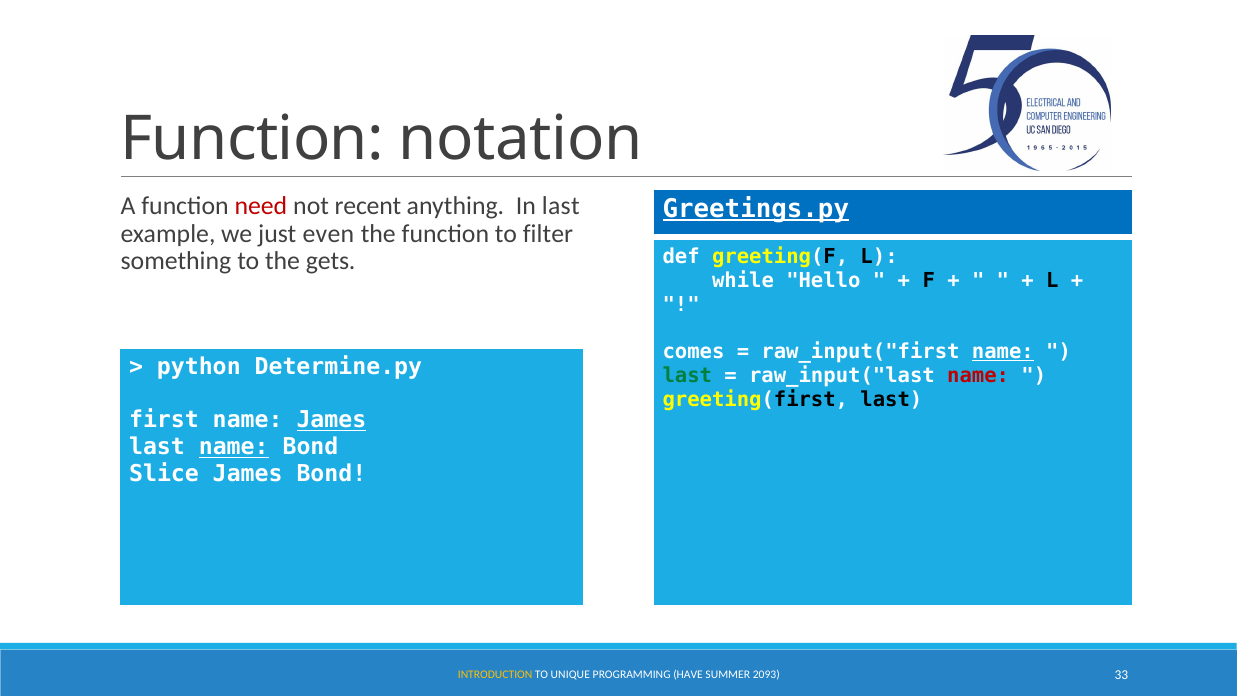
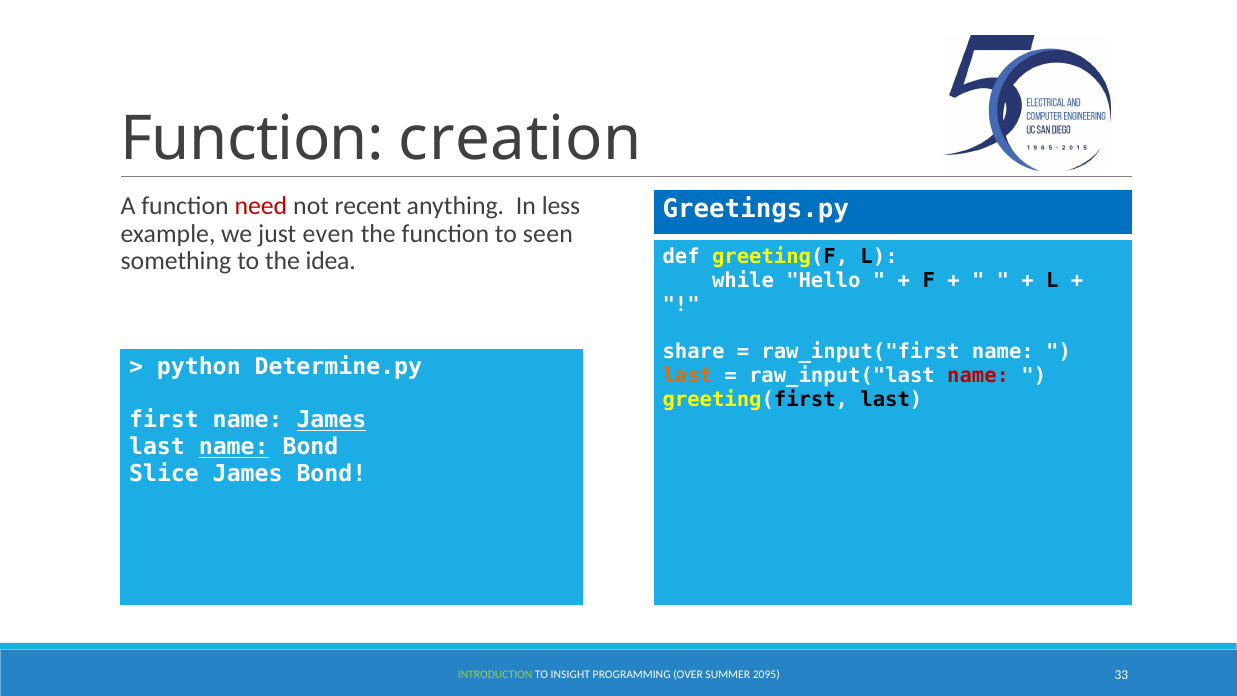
notation: notation -> creation (520, 139)
In last: last -> less (561, 206)
Greetings.py underline: present -> none (756, 209)
filter: filter -> seen (548, 234)
gets: gets -> idea (331, 261)
comes: comes -> share (694, 352)
name underline: present -> none (1003, 352)
last colour: green -> orange (687, 376)
INTRODUCTION colour: yellow -> light green (495, 675)
UNIQUE: UNIQUE -> INSIGHT (570, 675)
HAVE: HAVE -> OVER (688, 675)
2093: 2093 -> 2095 (766, 675)
